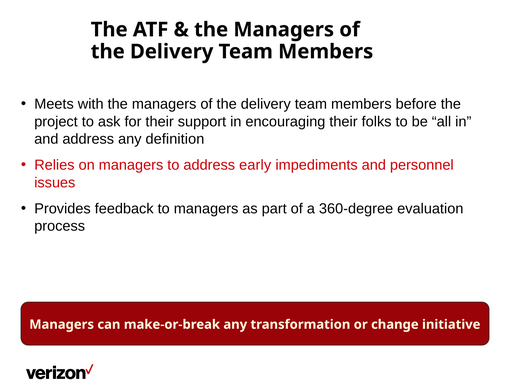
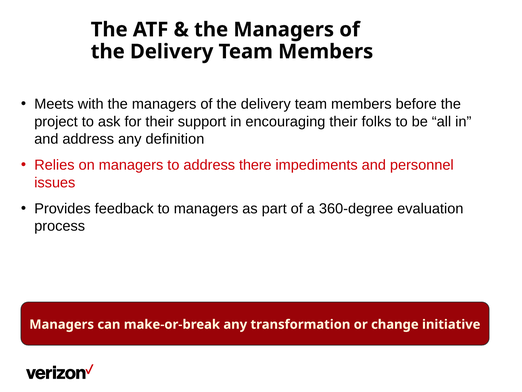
early: early -> there (255, 165)
